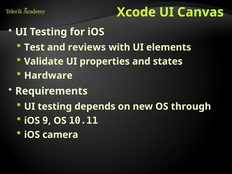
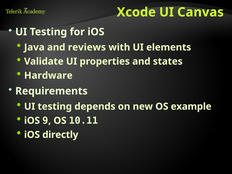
Test: Test -> Java (34, 47)
through: through -> example (191, 106)
camera: camera -> directly (60, 135)
